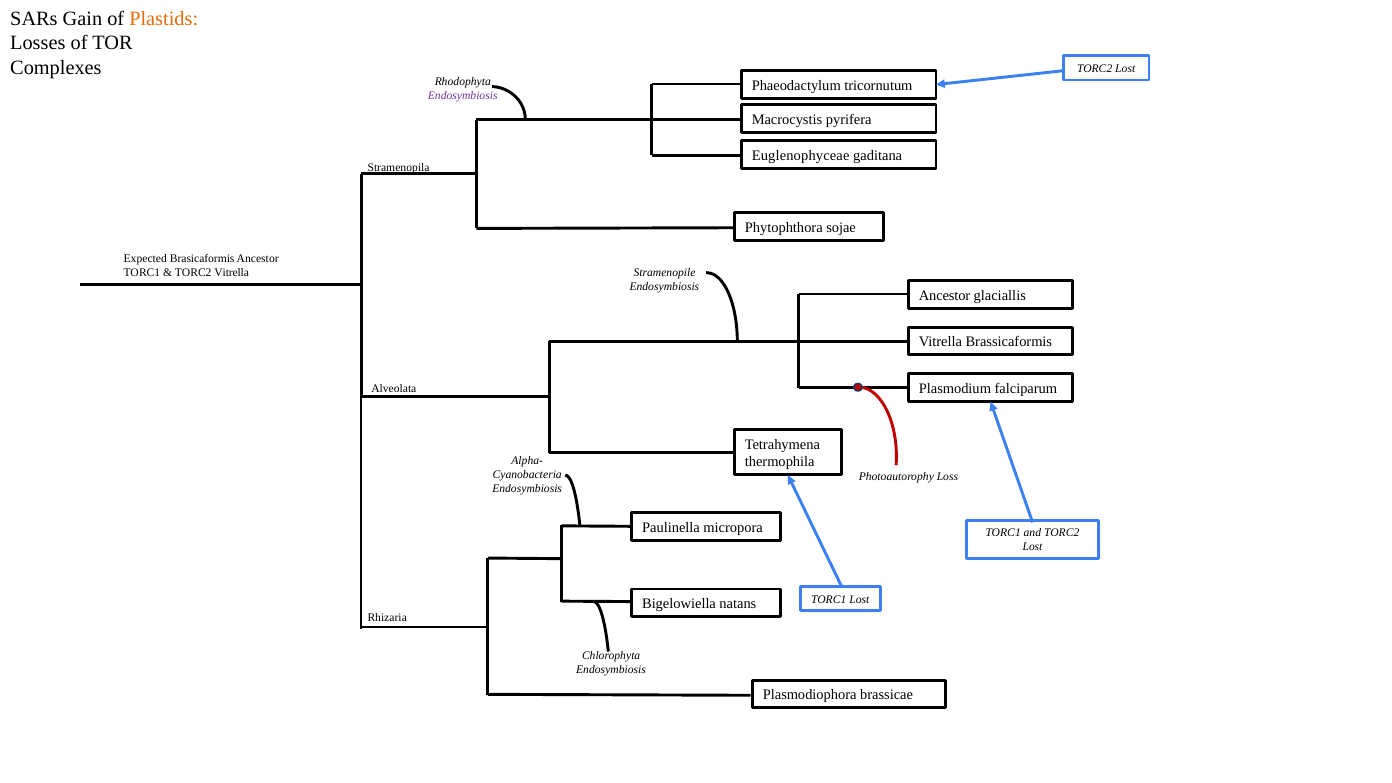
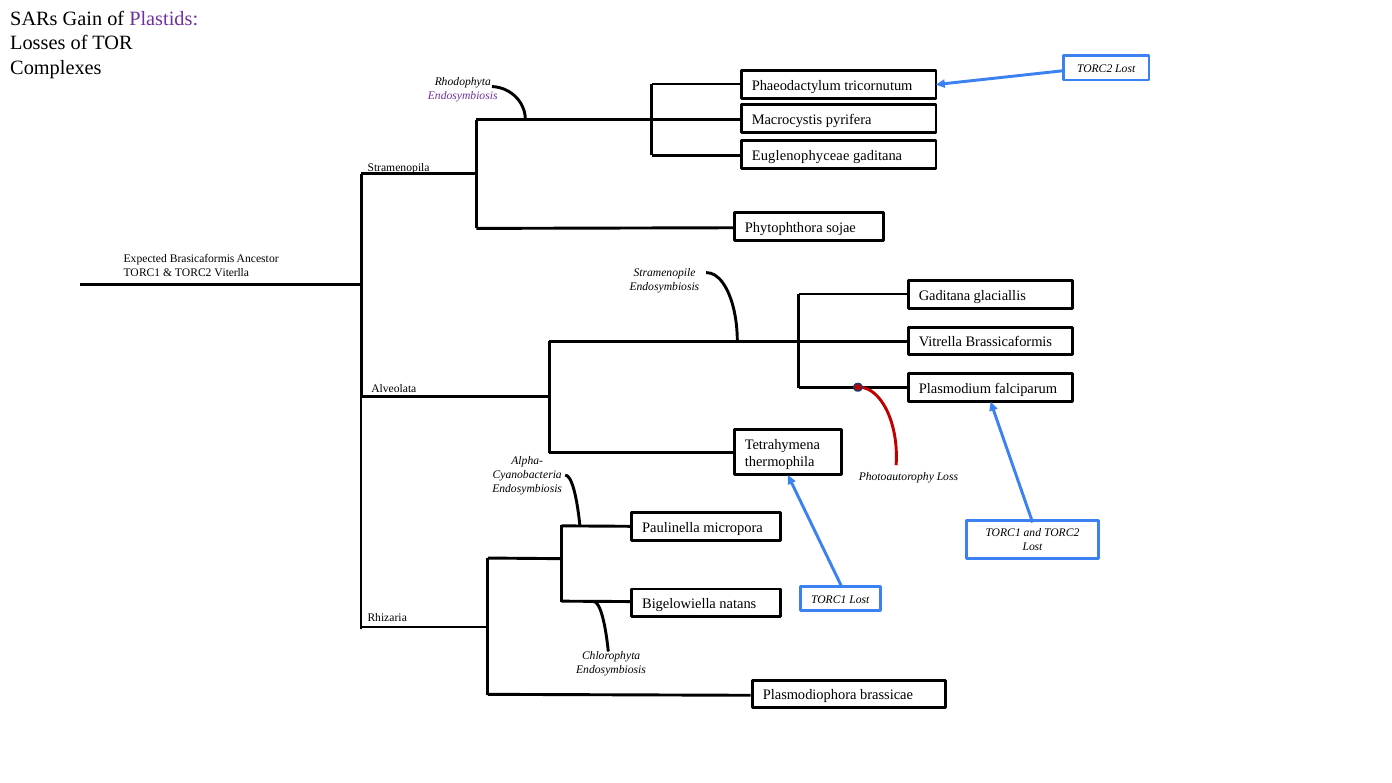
Plastids colour: orange -> purple (164, 19)
TORC2 Vitrella: Vitrella -> Viterlla (232, 273)
Ancestor: Ancestor -> Gaditana (945, 295)
